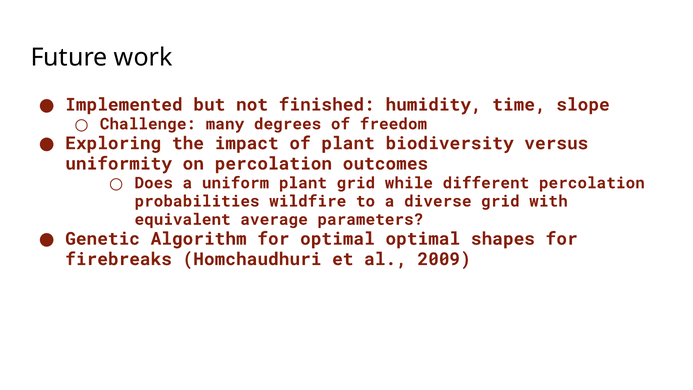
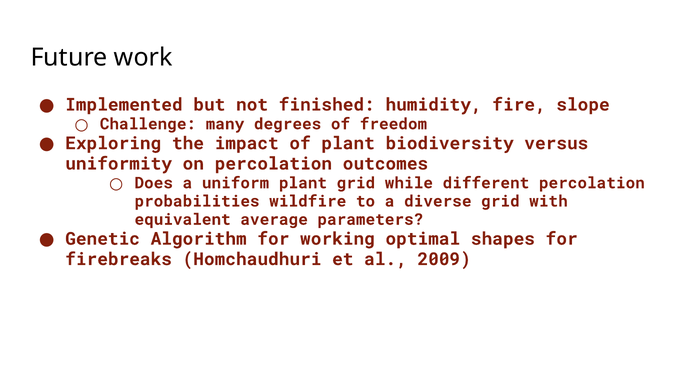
time: time -> fire (519, 105)
for optimal: optimal -> working (337, 239)
